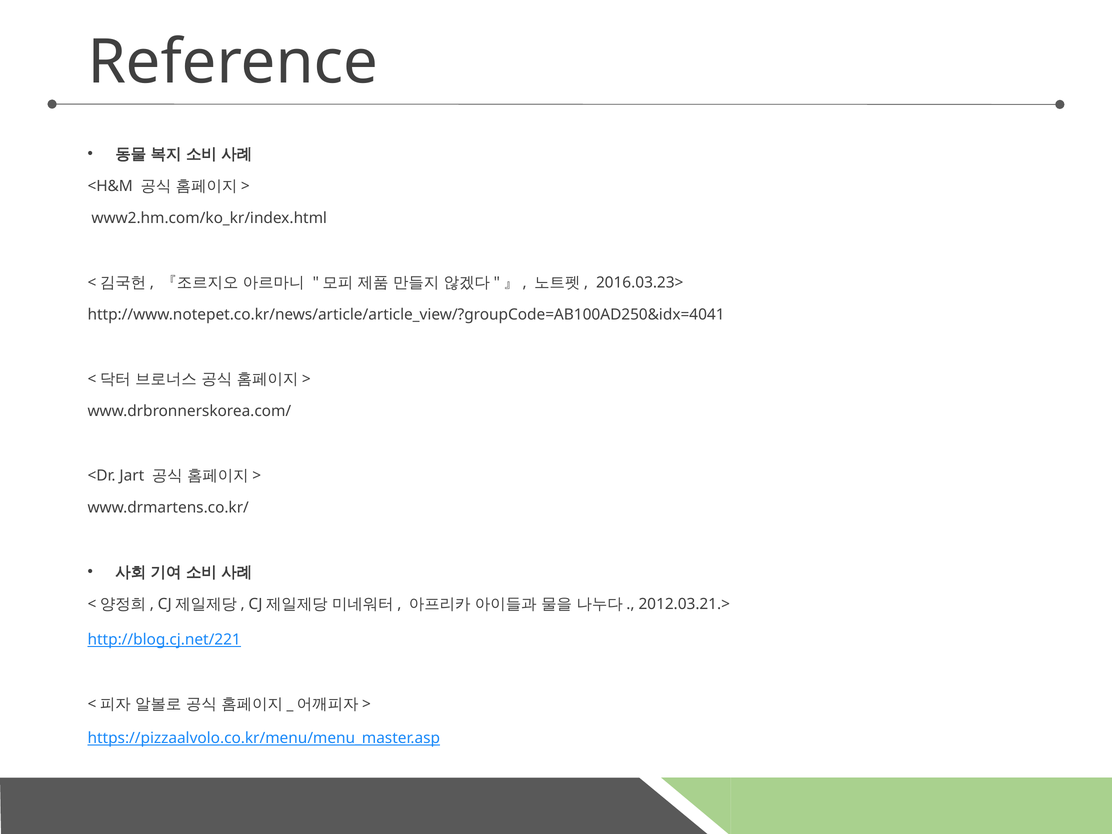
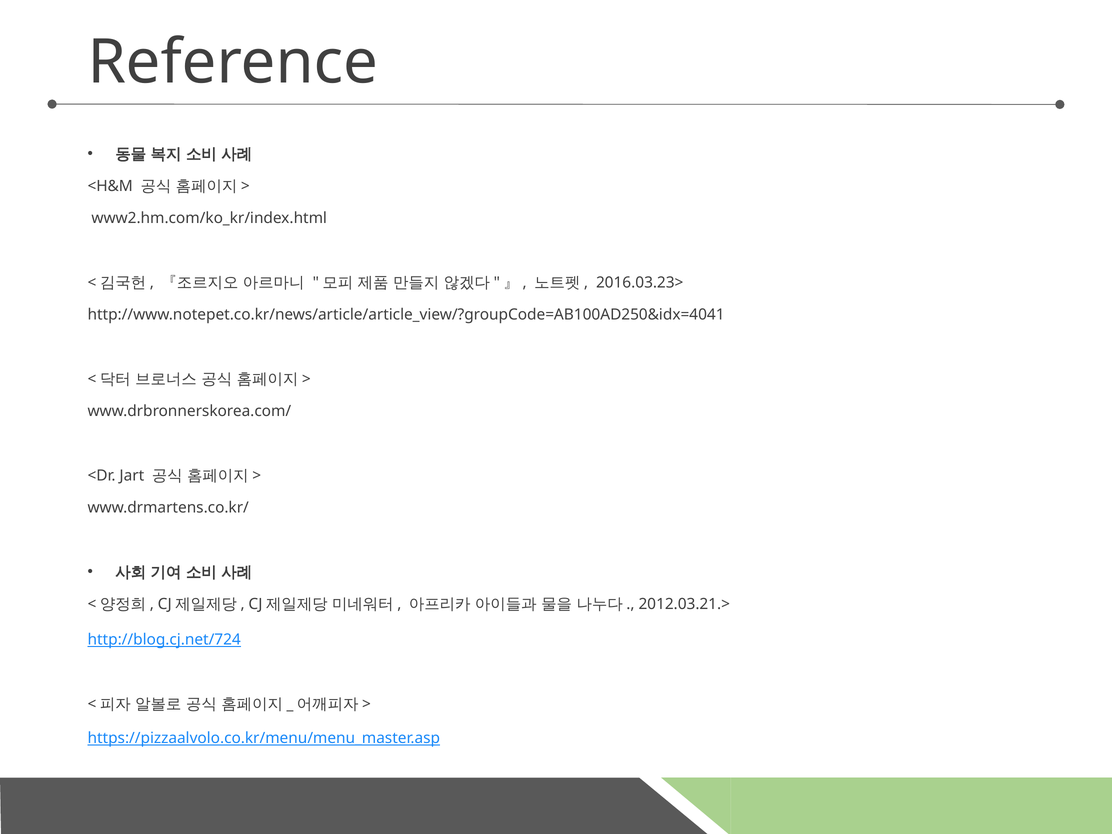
http://blog.cj.net/221: http://blog.cj.net/221 -> http://blog.cj.net/724 (164, 639)
